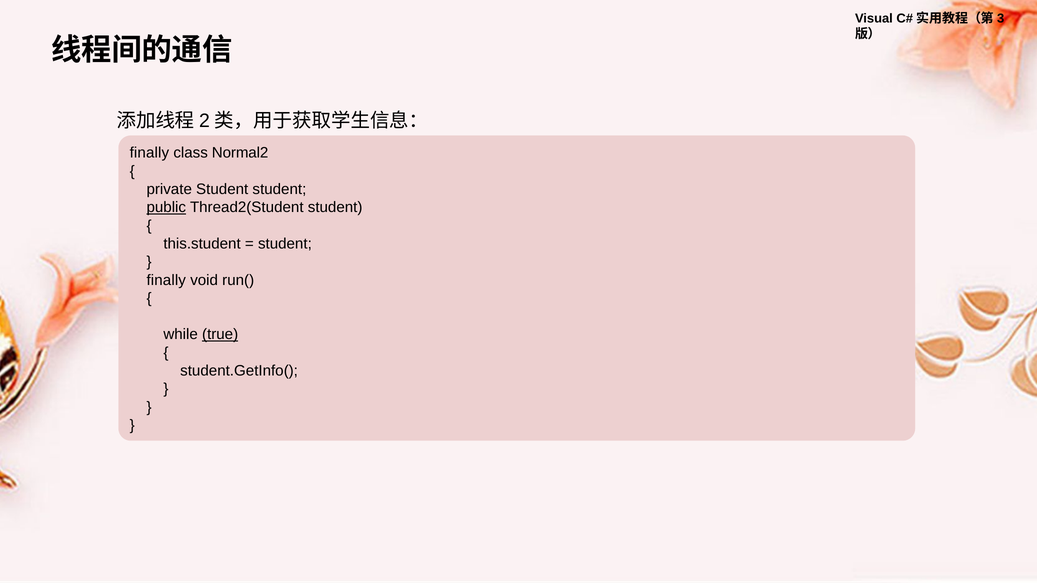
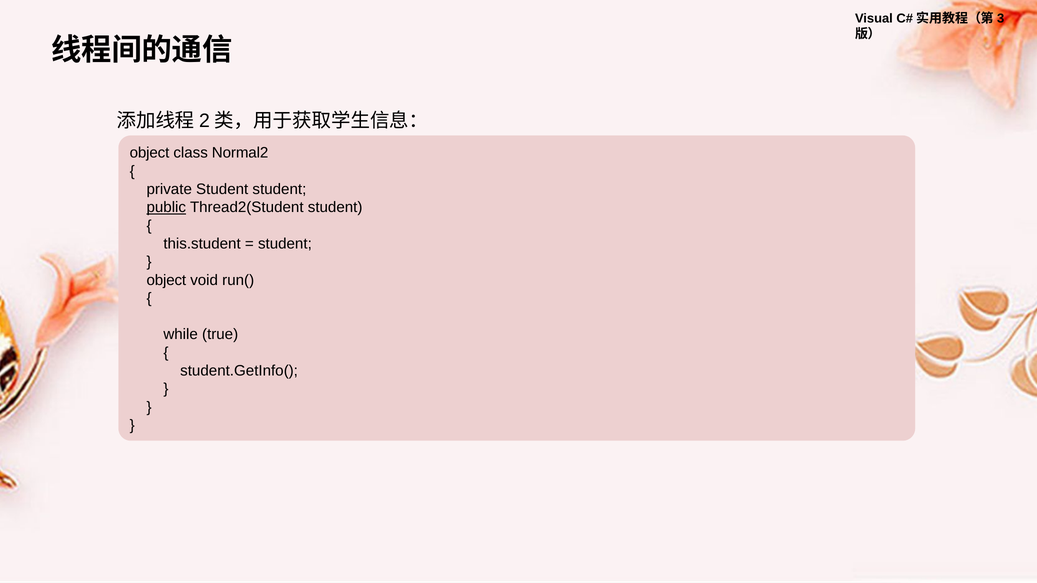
finally: finally -> object (150, 153)
finally: finally -> object (166, 280)
true underline: present -> none (220, 335)
